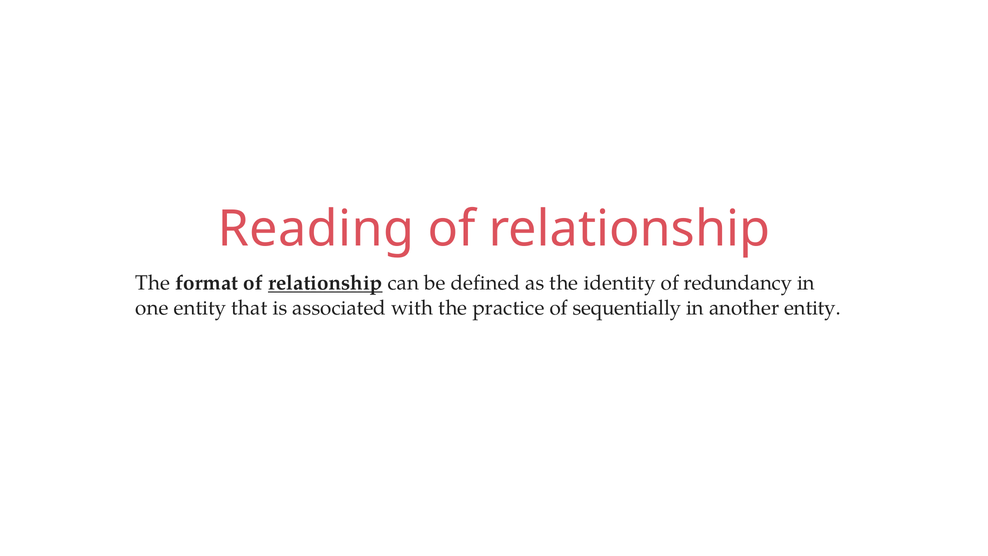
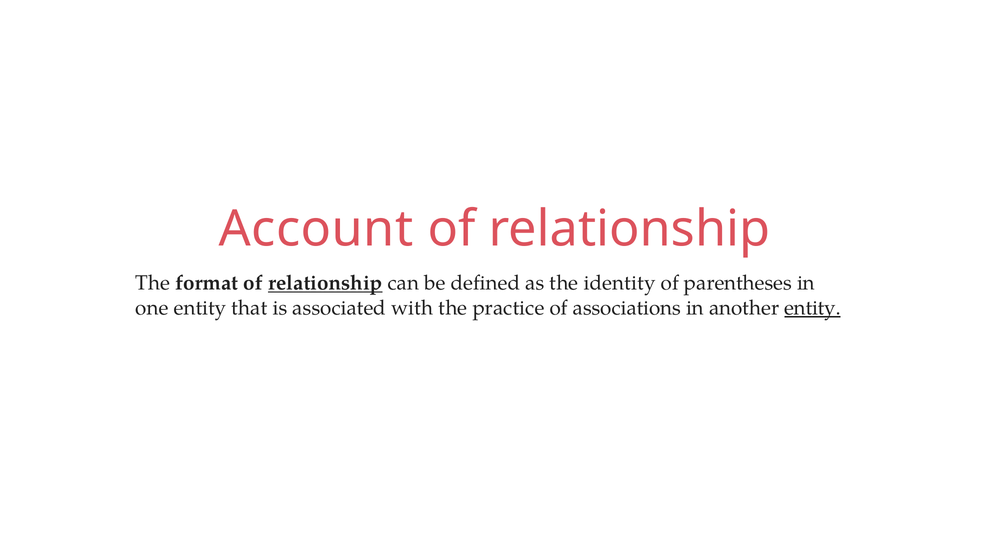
Reading: Reading -> Account (316, 229)
redundancy: redundancy -> parentheses (738, 283)
sequentially: sequentially -> associations (627, 308)
entity underline: none -> present (813, 308)
